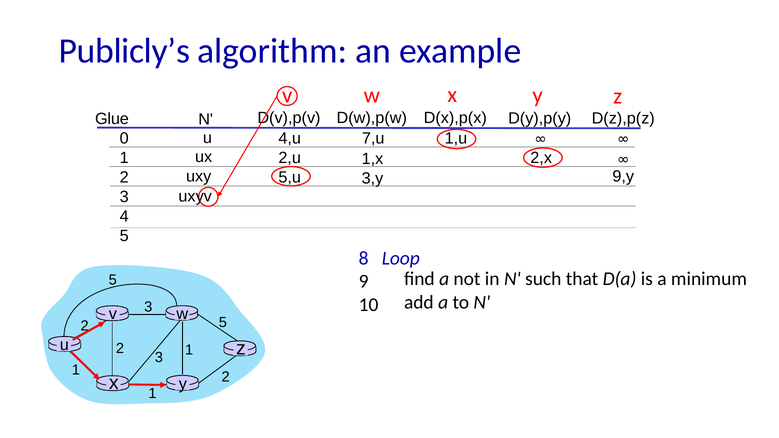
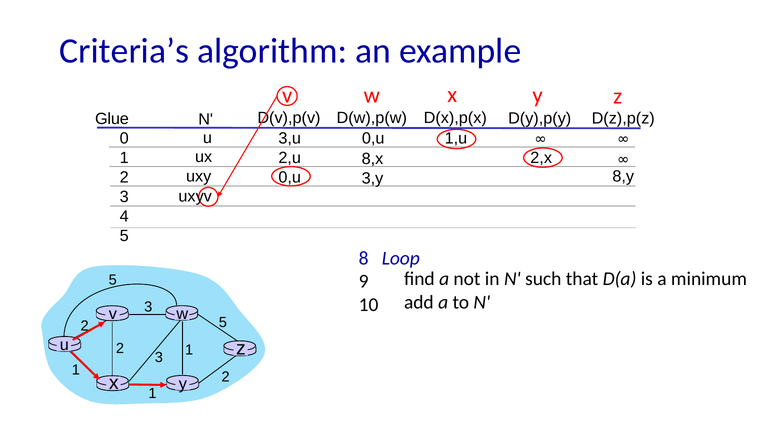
Publicly’s: Publicly’s -> Criteria’s (124, 51)
7,u: 7,u -> 0,u (373, 138)
4,u: 4,u -> 3,u (290, 139)
1,x: 1,x -> 8,x (372, 159)
9,y: 9,y -> 8,y (623, 176)
5,u: 5,u -> 0,u (290, 177)
